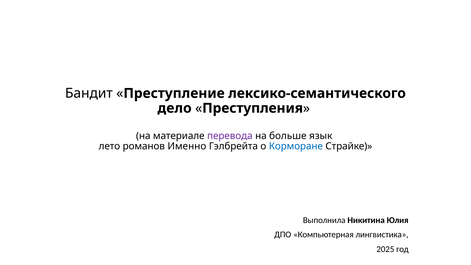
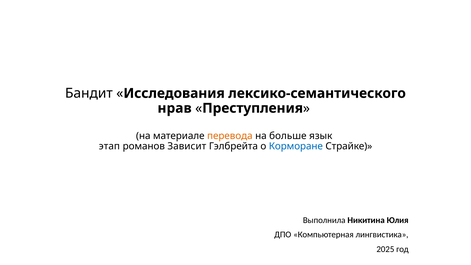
Преступление: Преступление -> Исследования (174, 93)
дело: дело -> нрав (175, 108)
перевода colour: purple -> orange (230, 136)
лето: лето -> этап (109, 146)
Именно: Именно -> Зависит (187, 146)
